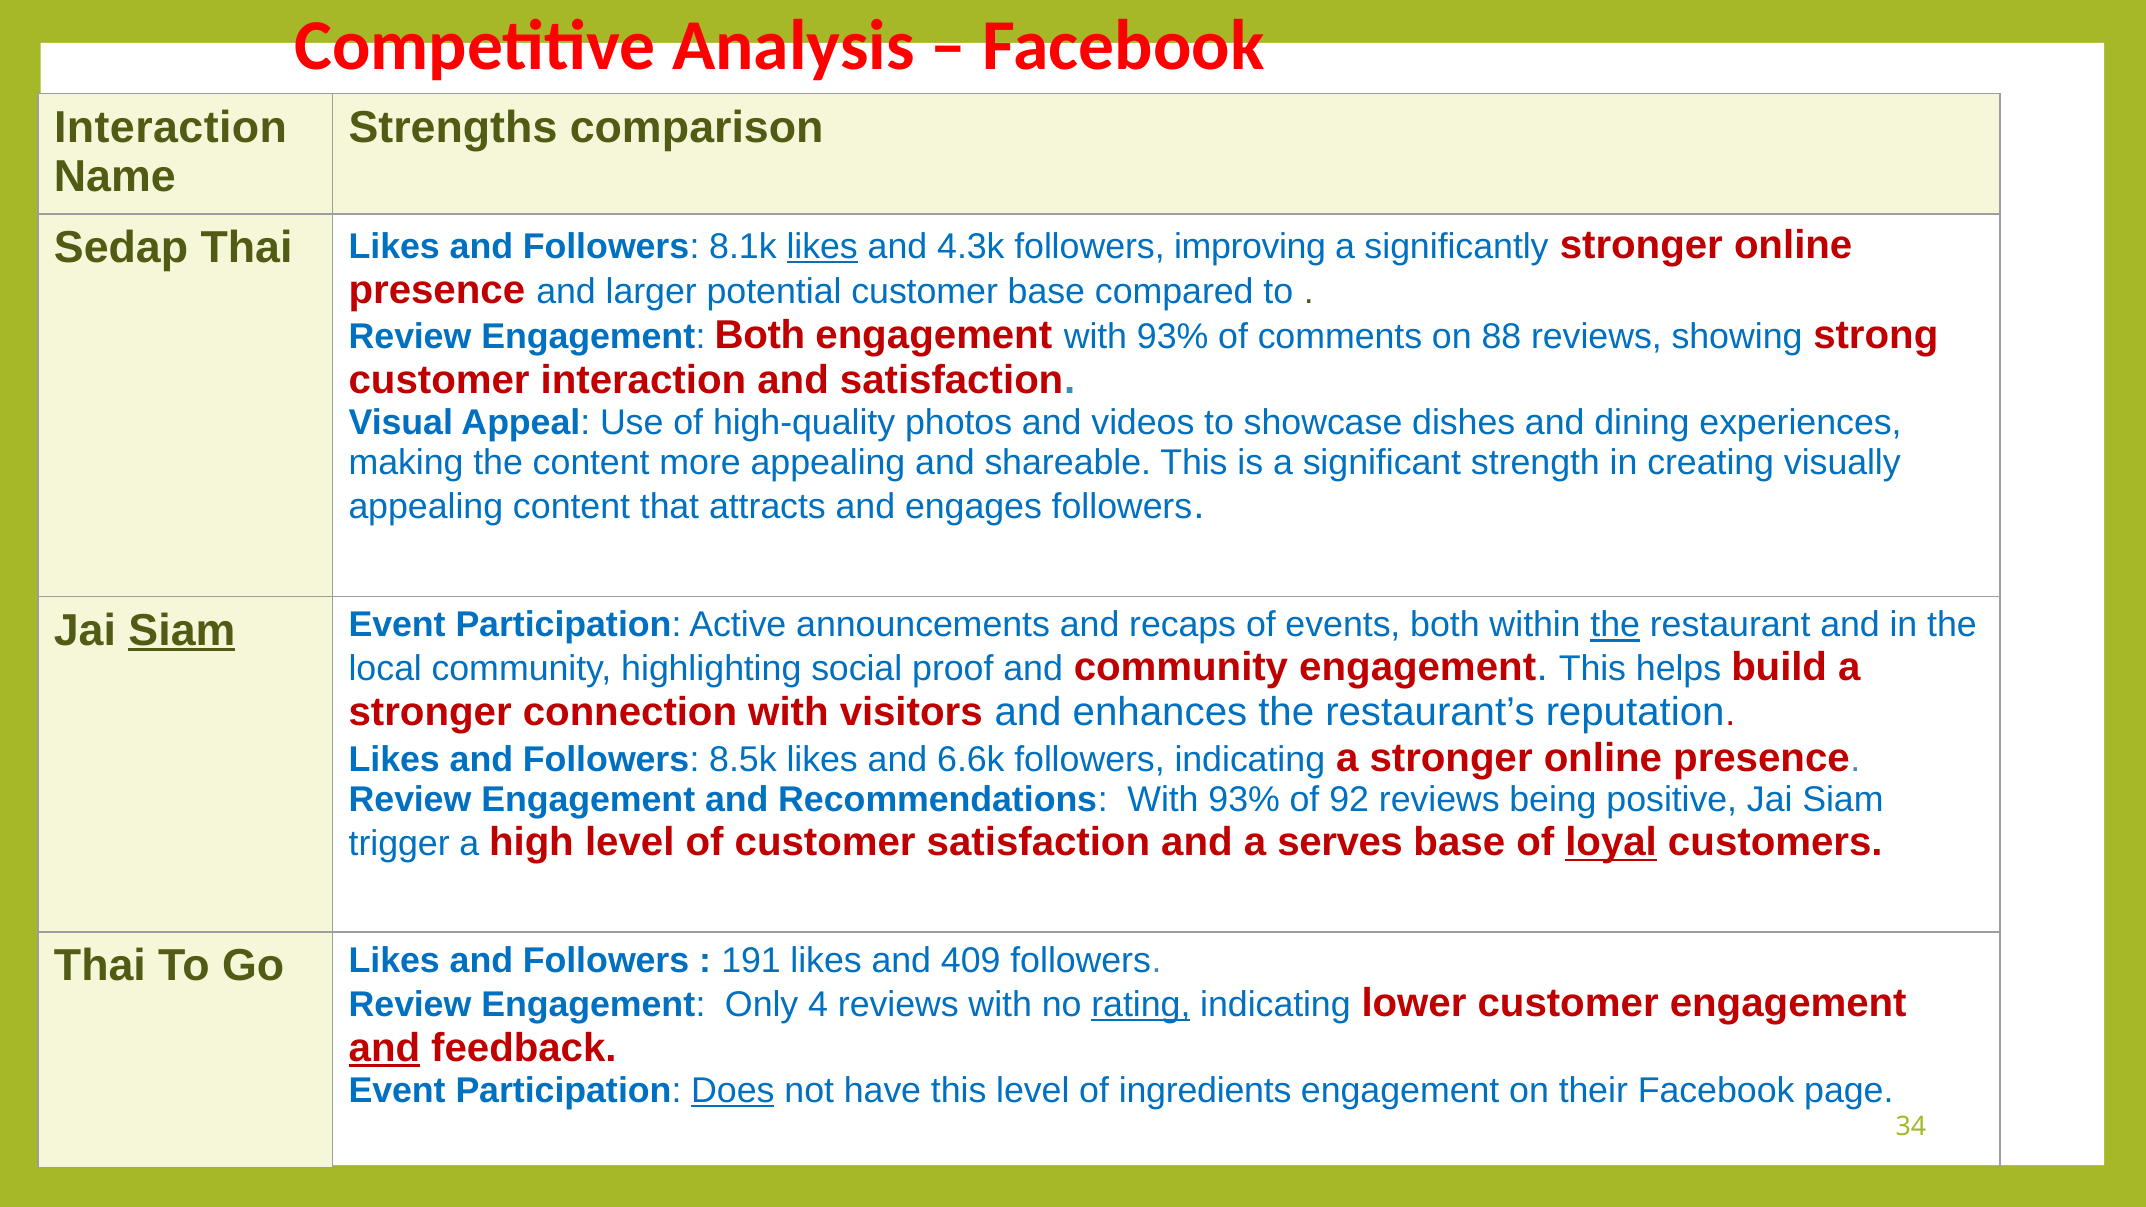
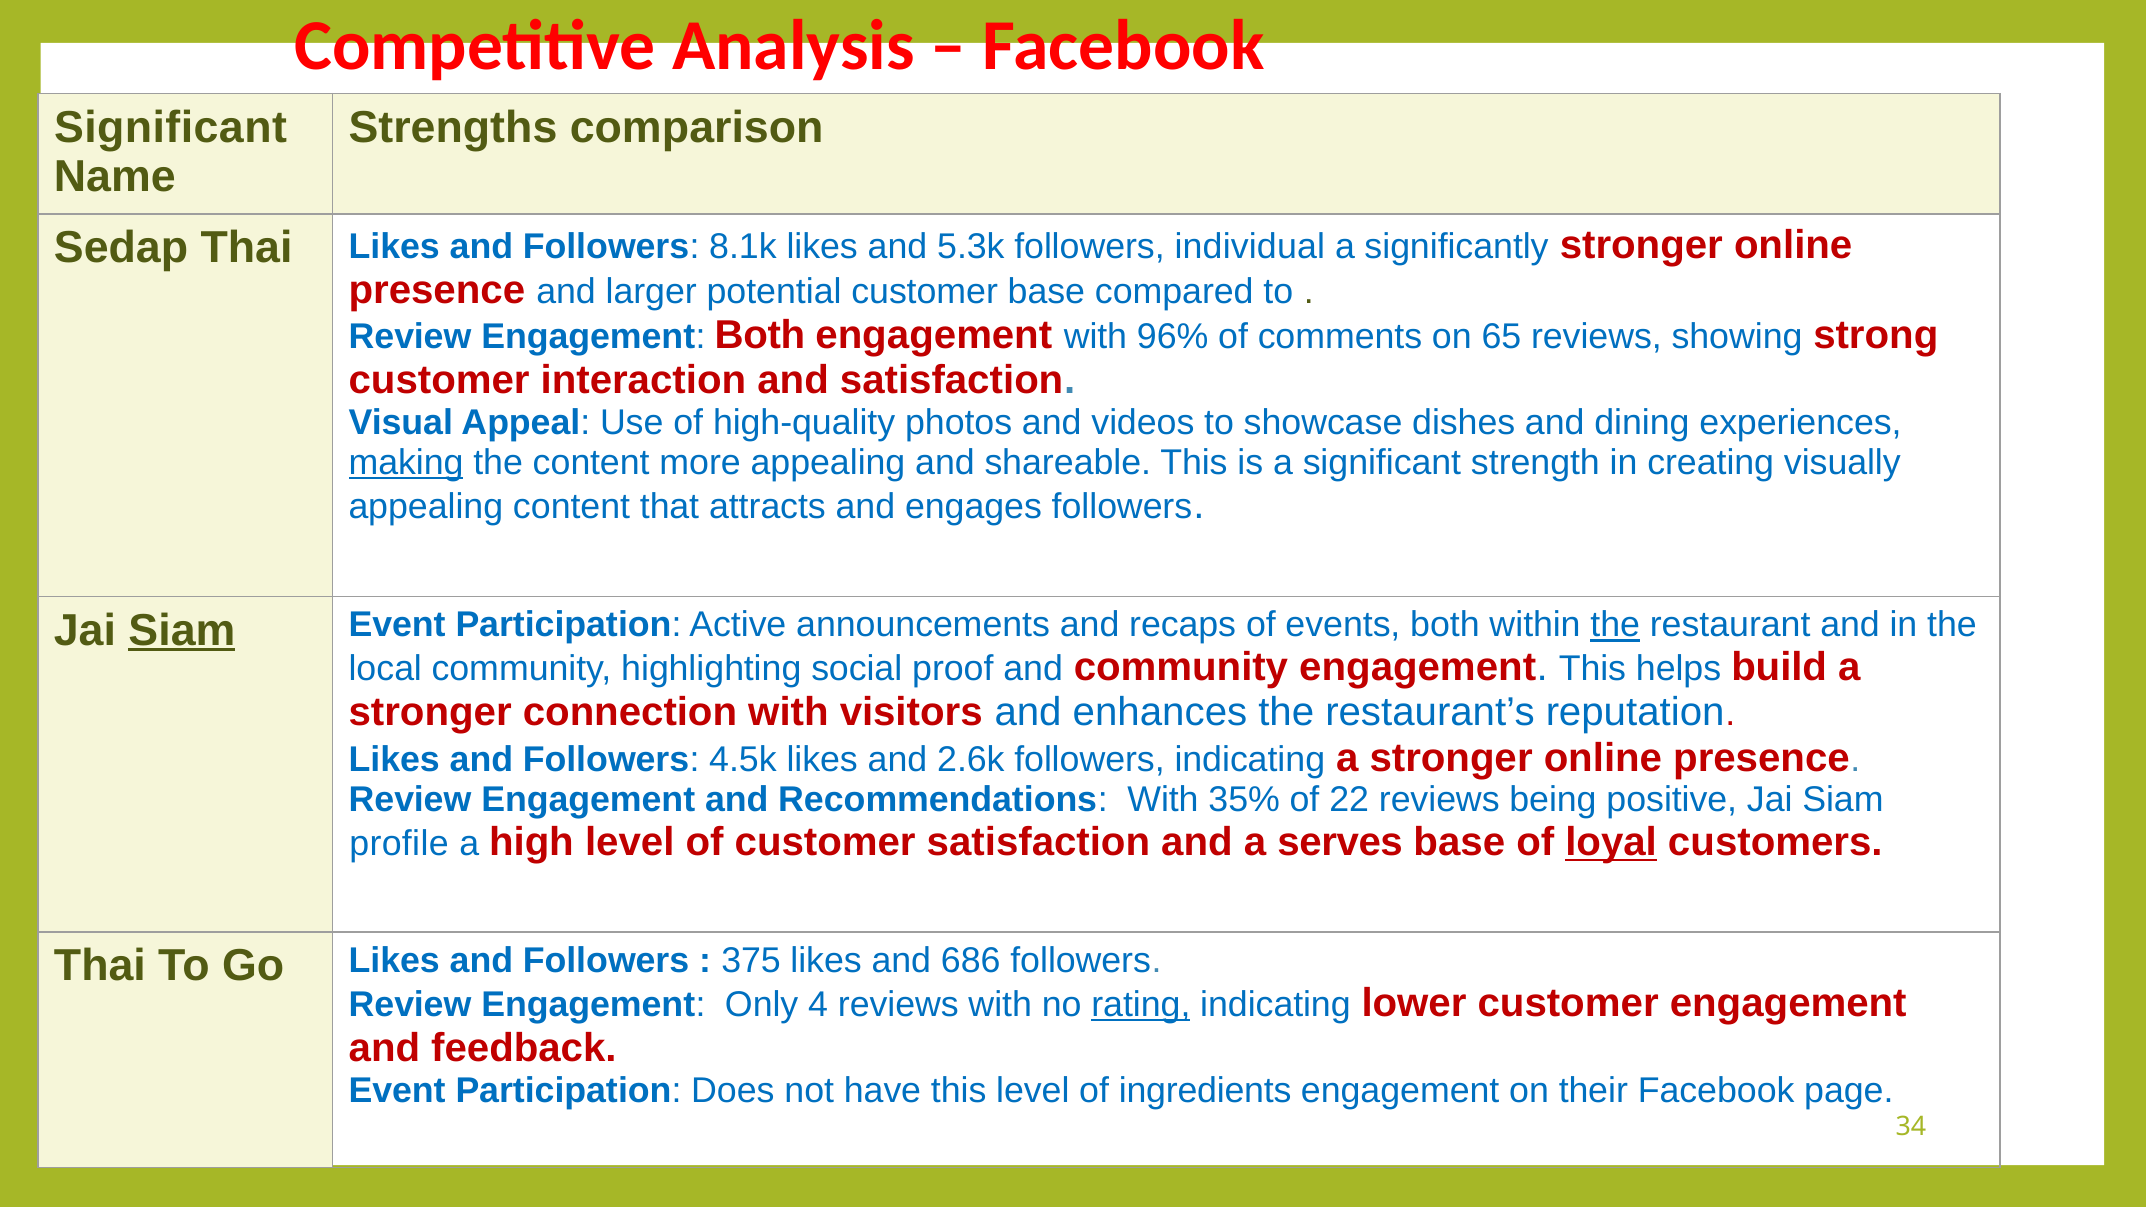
Interaction: Interaction -> Significant (171, 127)
likes underline: present -> none (822, 247)
4.3k: 4.3k -> 5.3k (971, 247)
improving: improving -> individual (1250, 247)
engagement with 93%: 93% -> 96% (1173, 337)
88: 88 -> 65 (1501, 337)
making underline: none -> present (406, 462)
8.5k: 8.5k -> 4.5k (743, 759)
6.6k: 6.6k -> 2.6k (971, 759)
Recommendations With 93%: 93% -> 35% (1244, 800)
92: 92 -> 22 (1349, 800)
trigger: trigger -> profile (399, 844)
191: 191 -> 375 (751, 961)
409: 409 -> 686 (971, 961)
and underline: present -> none (384, 1048)
Does underline: present -> none (733, 1090)
